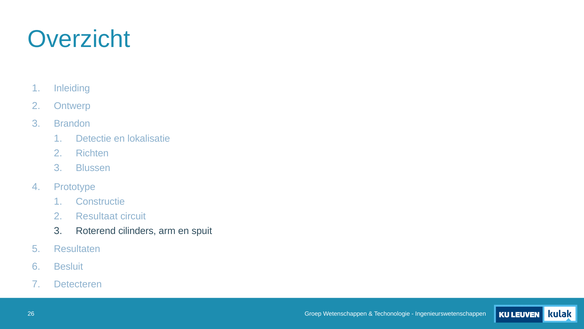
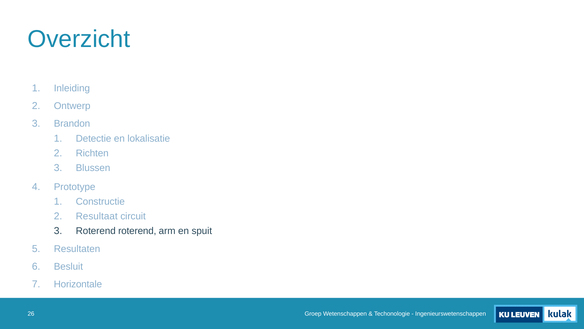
Roterend cilinders: cilinders -> roterend (137, 231)
Detecteren: Detecteren -> Horizontale (78, 284)
